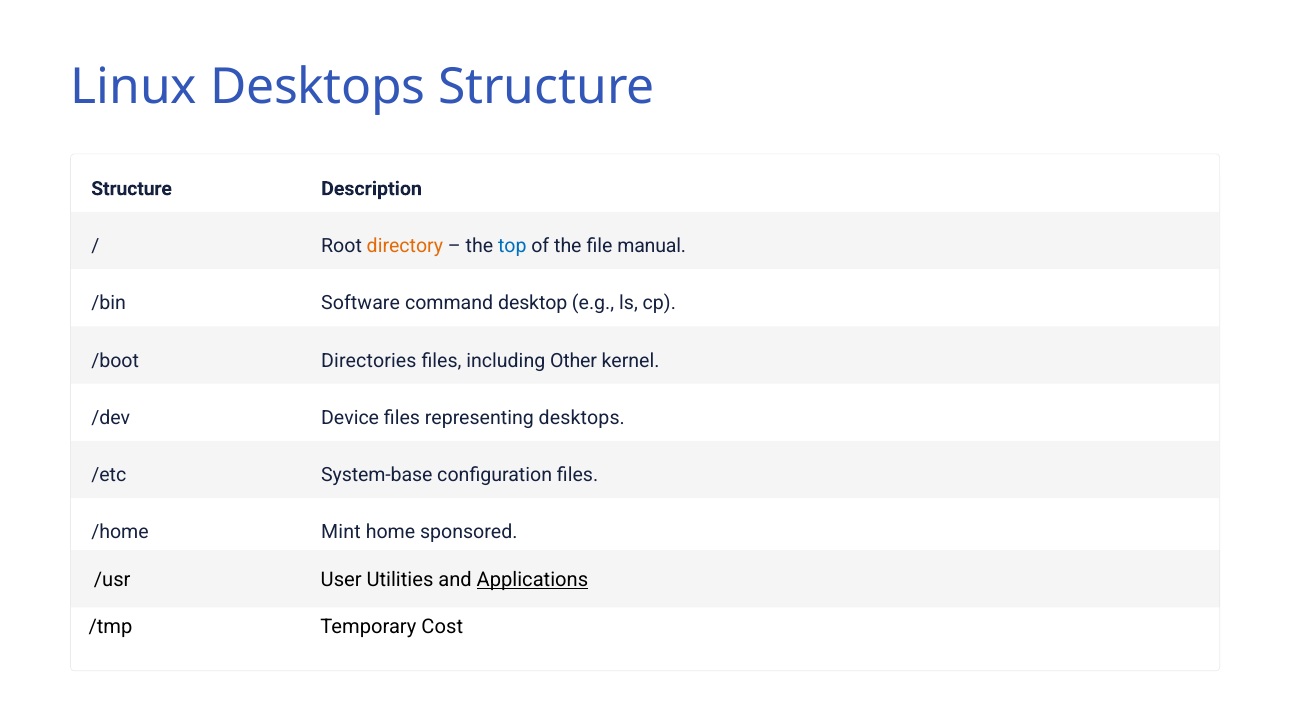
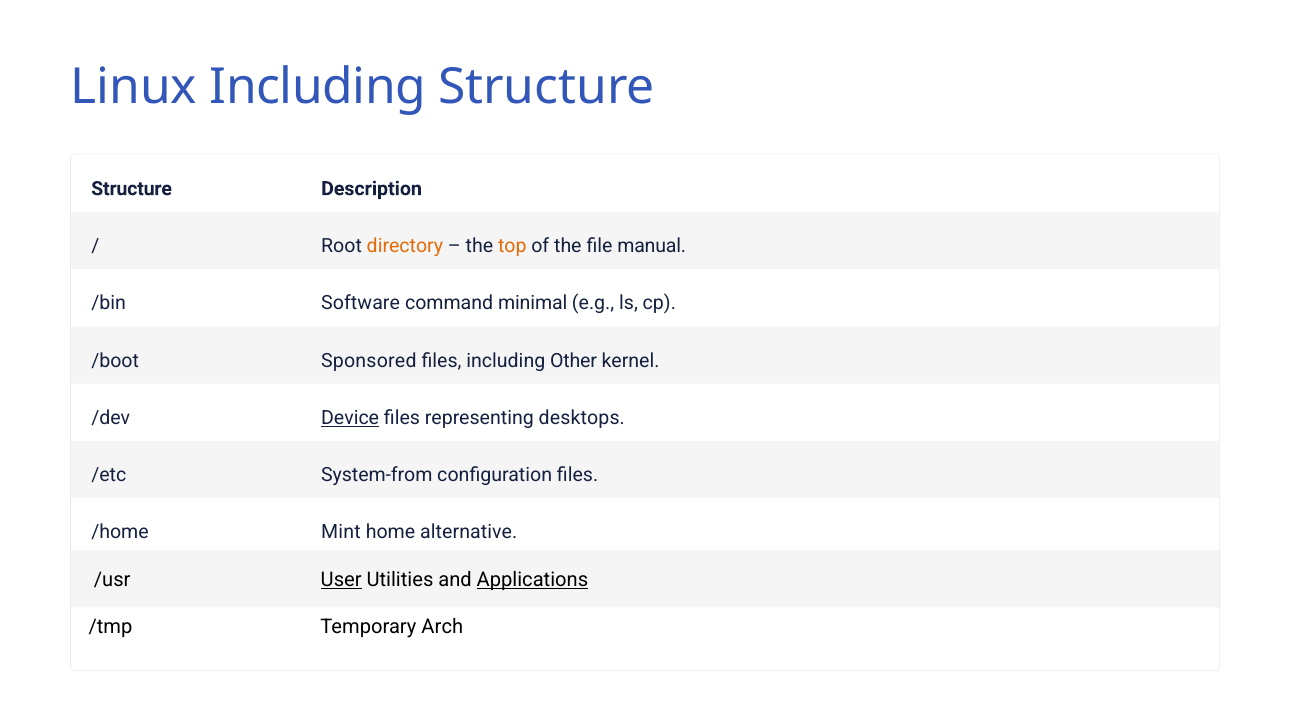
Linux Desktops: Desktops -> Including (318, 87)
top colour: blue -> orange (512, 246)
desktop: desktop -> minimal (533, 303)
Directories: Directories -> Sponsored (369, 361)
Device underline: none -> present (350, 418)
System-base: System-base -> System-from (377, 475)
sponsored: sponsored -> alternative (469, 532)
User underline: none -> present (341, 580)
Cost: Cost -> Arch (442, 627)
